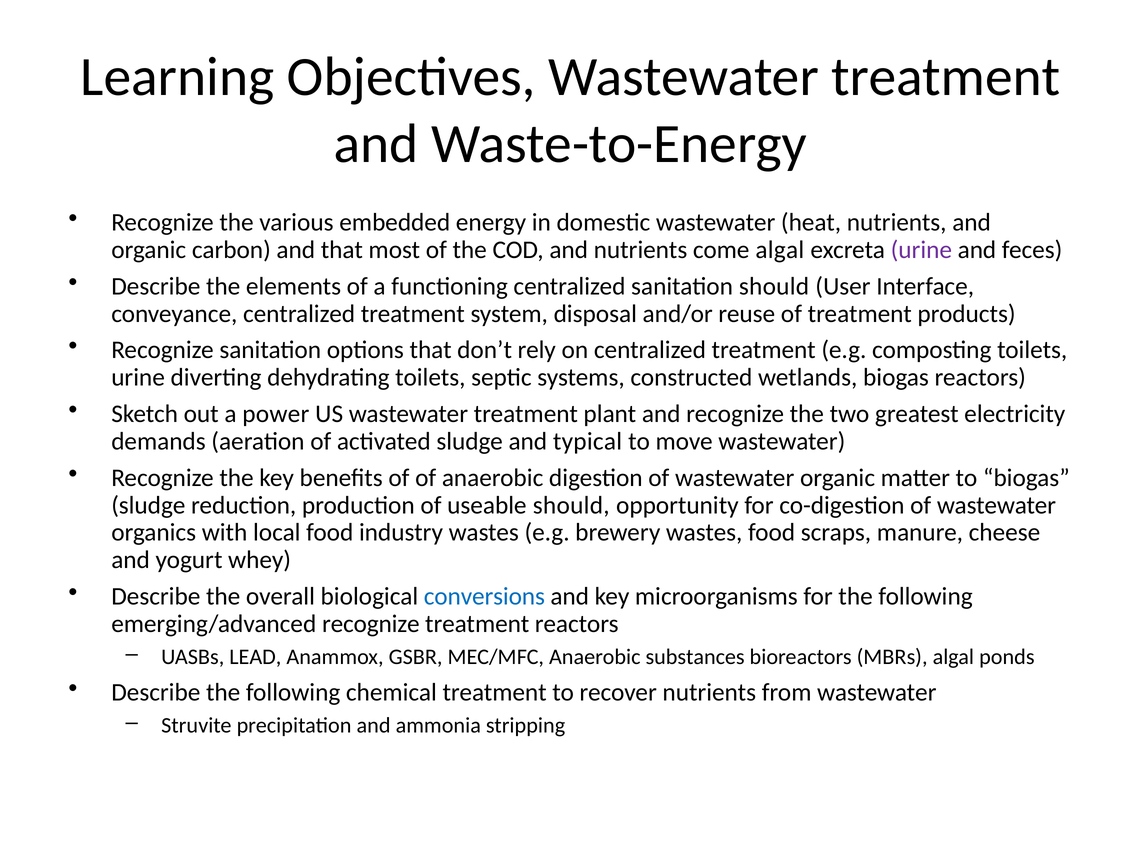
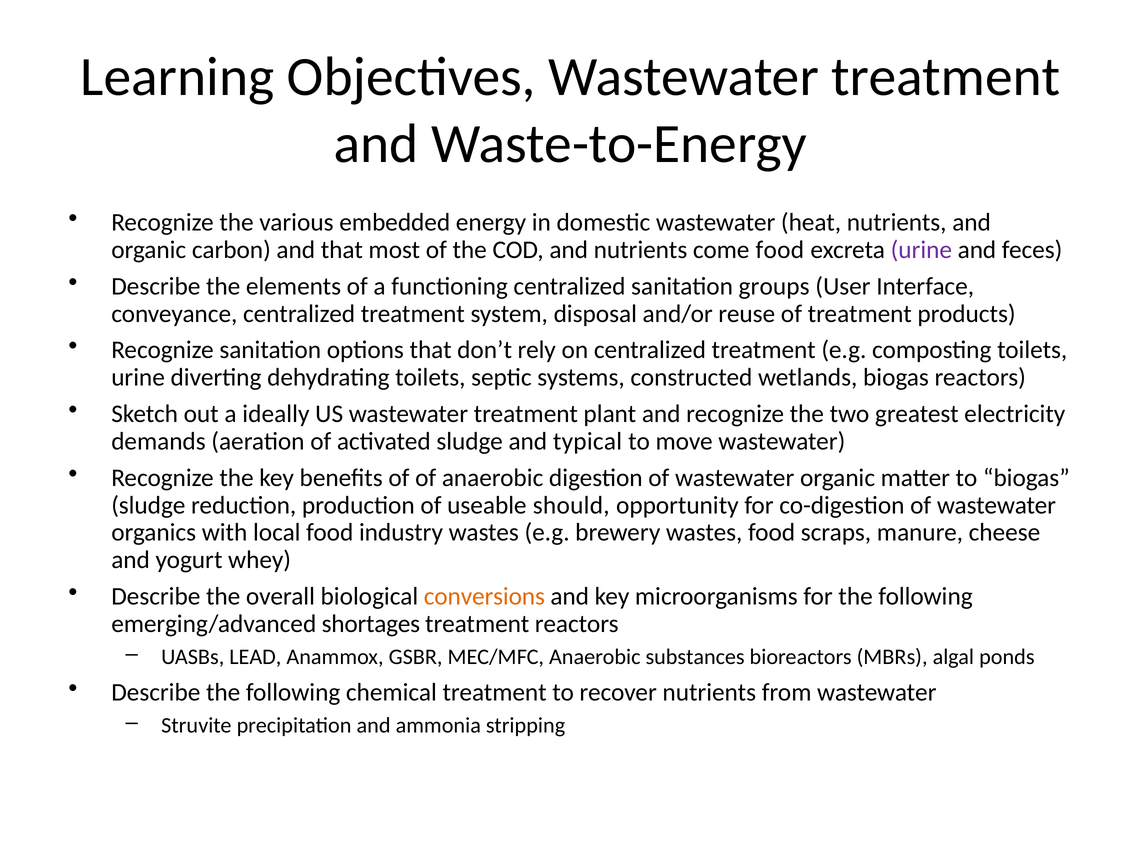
come algal: algal -> food (780, 250)
sanitation should: should -> groups (774, 286)
power: power -> ideally (276, 414)
conversions colour: blue -> orange (484, 596)
emerging/advanced recognize: recognize -> shortages (371, 624)
